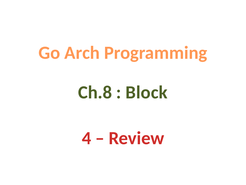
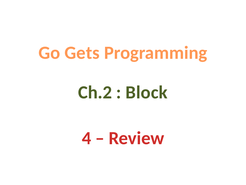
Arch: Arch -> Gets (82, 53)
Ch.8: Ch.8 -> Ch.2 (95, 92)
